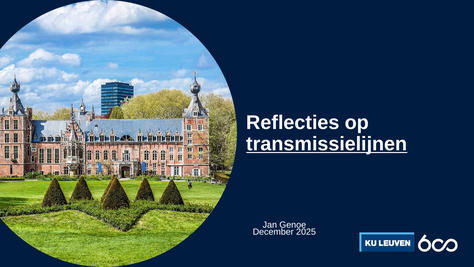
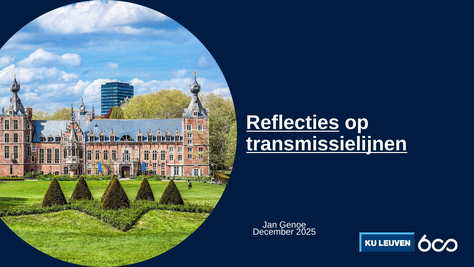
Reflecties underline: none -> present (293, 123)
